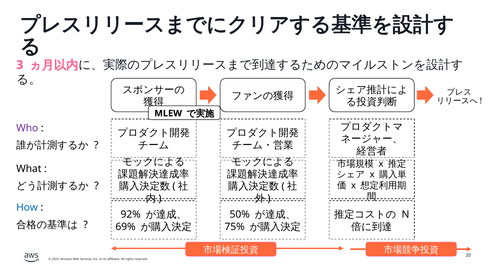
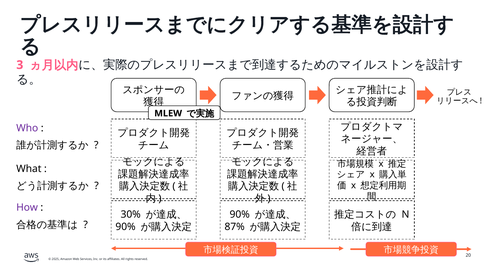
How colour: blue -> purple (27, 208)
92%: 92% -> 30% (131, 215)
50%: 50% -> 90% (240, 215)
69%: 69% -> 90% (126, 227)
75%: 75% -> 87% (235, 227)
